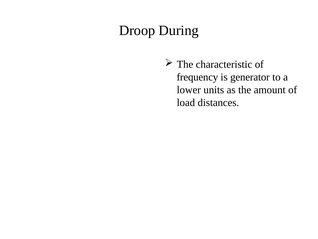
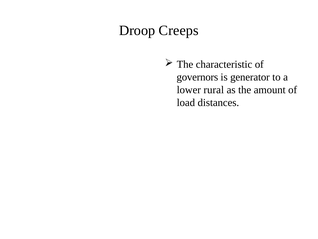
During: During -> Creeps (179, 30)
frequency: frequency -> governors (197, 77)
units: units -> rural (214, 90)
